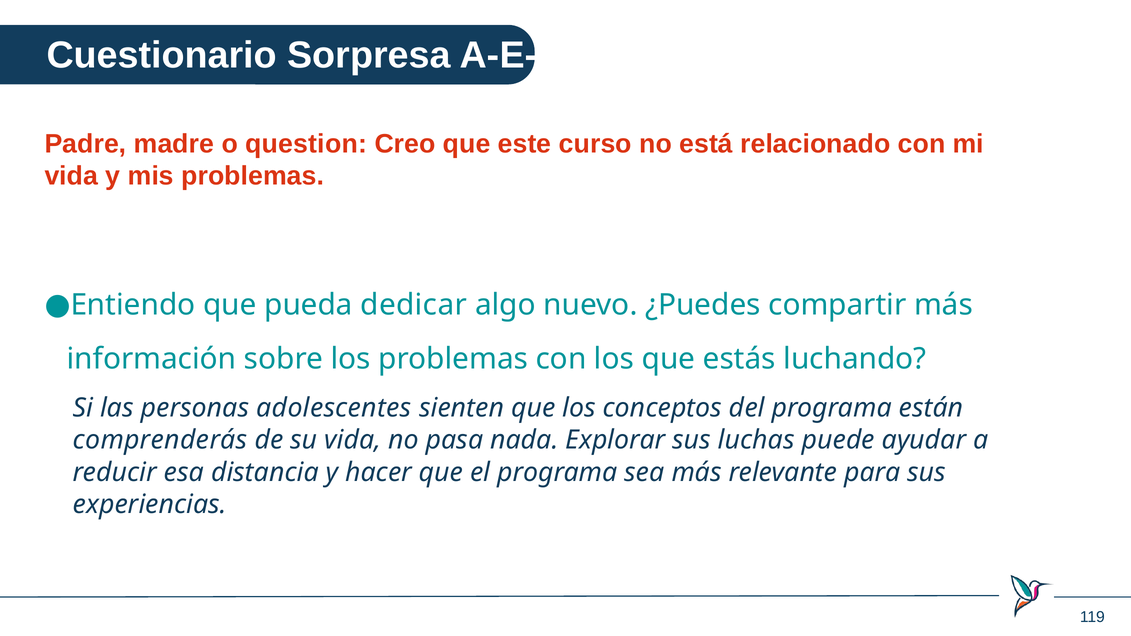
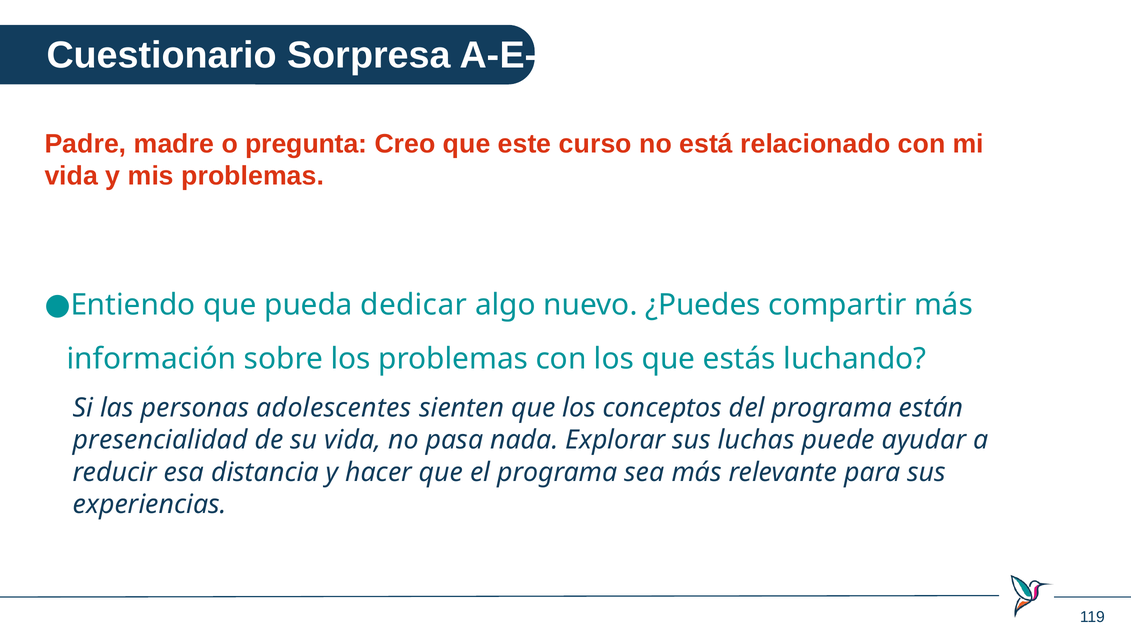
question: question -> pregunta (306, 144)
comprenderás: comprenderás -> presencialidad (160, 440)
